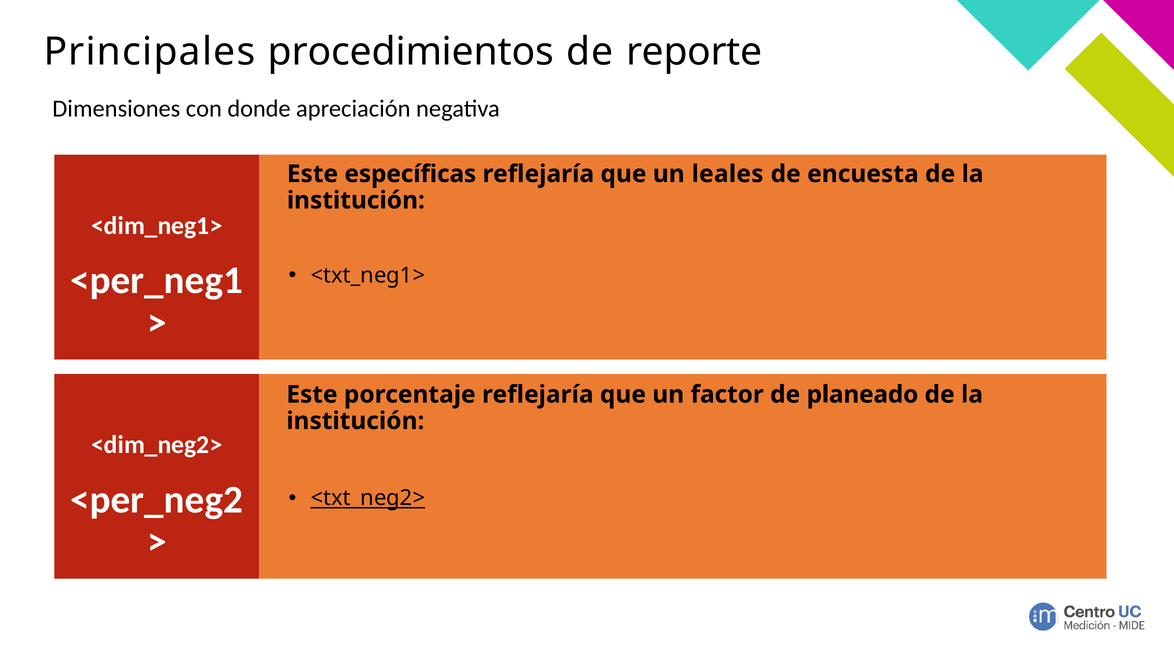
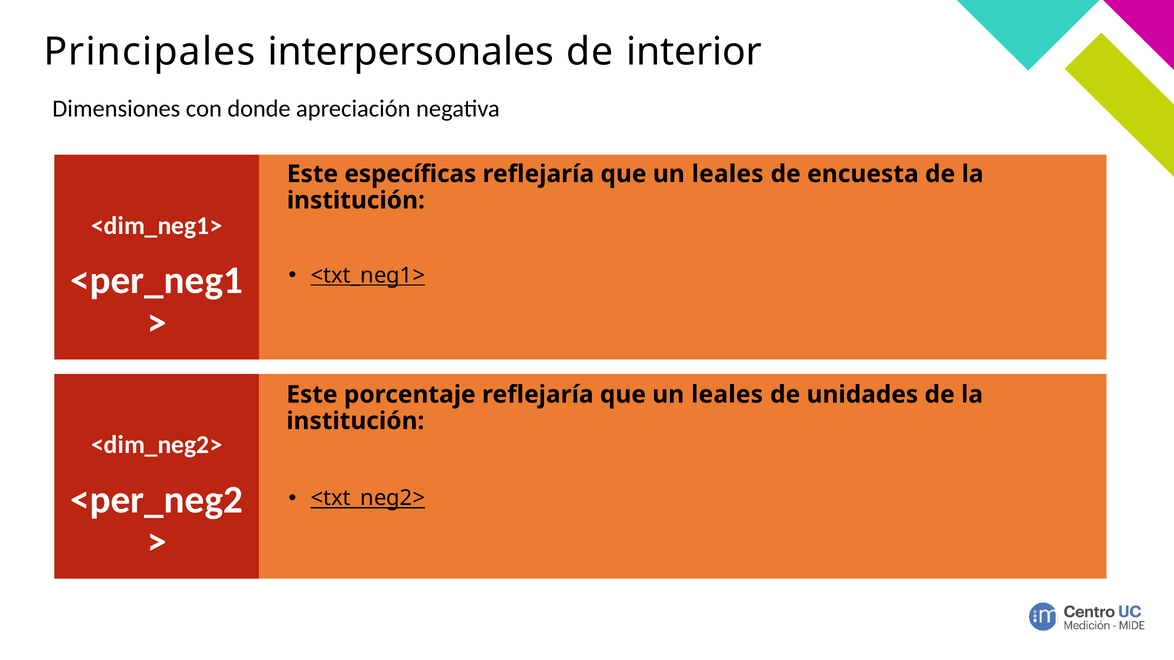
procedimientos: procedimientos -> interpersonales (411, 52)
reporte: reporte -> interior (694, 52)
<txt_neg1> underline: none -> present (368, 276)
factor: factor -> leales (727, 395)
planeado: planeado -> unidades (862, 395)
